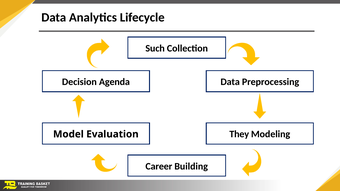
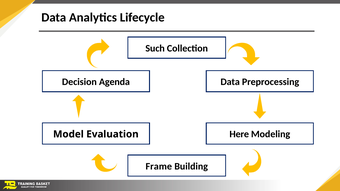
They: They -> Here (239, 134)
Career: Career -> Frame (159, 167)
